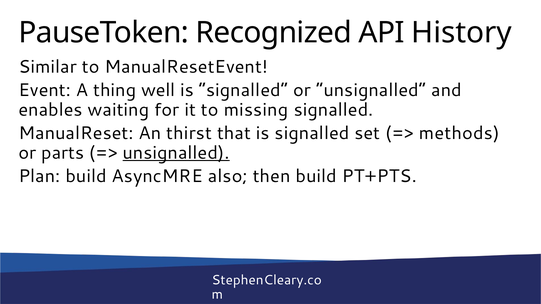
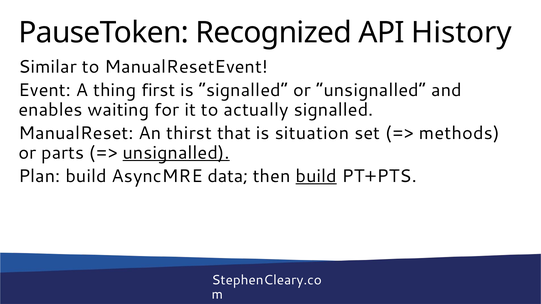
well: well -> first (158, 90)
missing: missing -> actually (256, 110)
that is signalled: signalled -> situation (312, 133)
also: also -> data (228, 176)
build underline: none -> present (316, 176)
